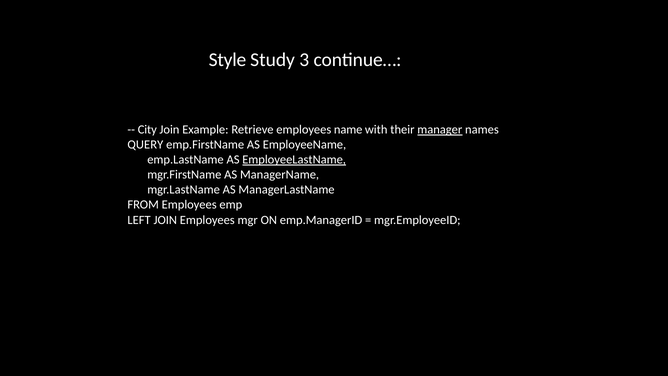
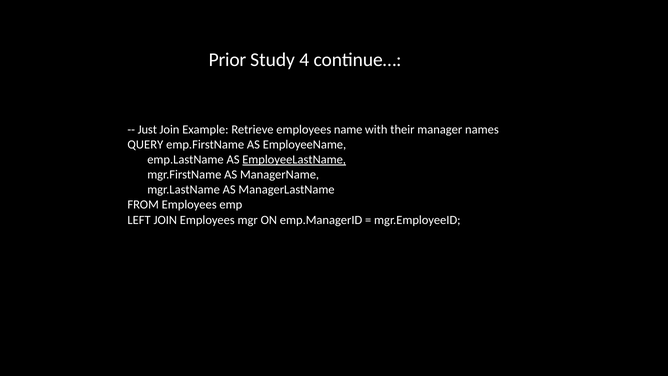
Style: Style -> Prior (227, 60)
3: 3 -> 4 (304, 60)
City: City -> Just (147, 130)
manager underline: present -> none (440, 130)
